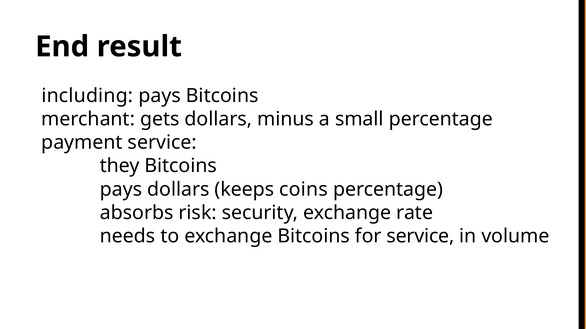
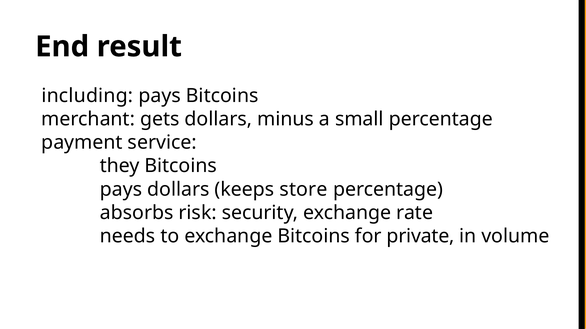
coins: coins -> store (304, 190)
for service: service -> private (421, 237)
